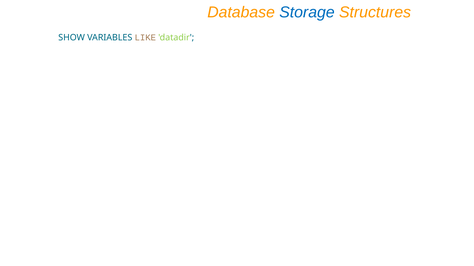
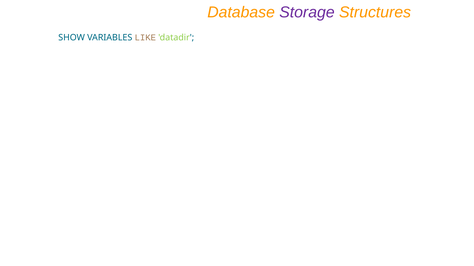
Storage colour: blue -> purple (307, 12)
